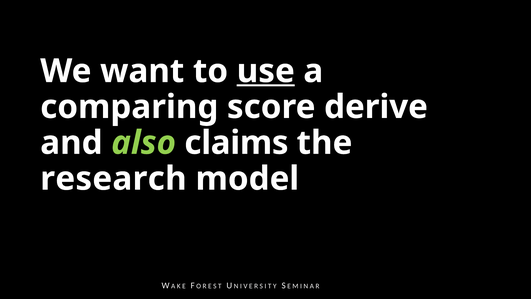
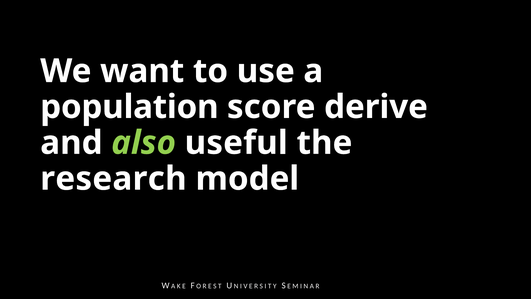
use underline: present -> none (266, 71)
comparing: comparing -> population (129, 107)
claims: claims -> useful (236, 143)
